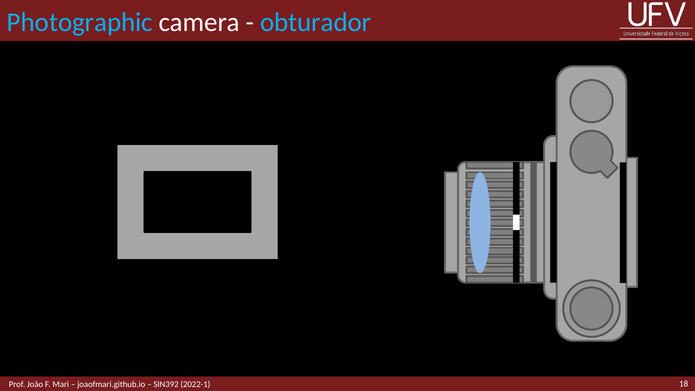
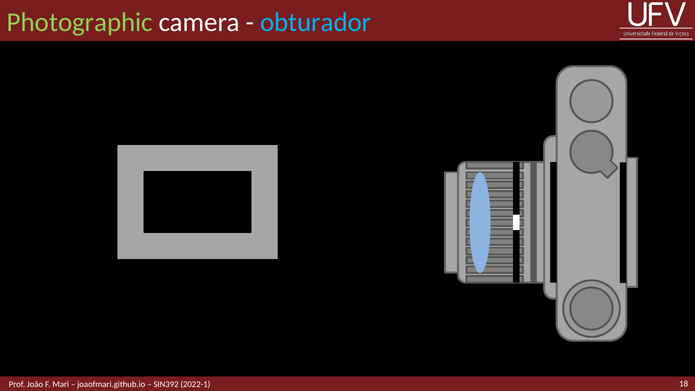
Photographic colour: light blue -> light green (80, 22)
